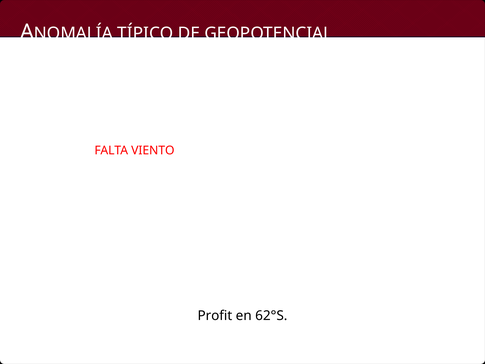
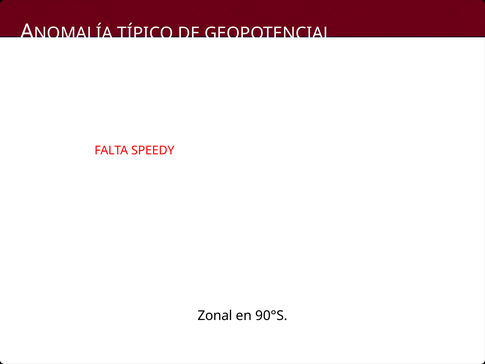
VIENTO: VIENTO -> SPEEDY (153, 150)
Profit: Profit -> Zonal (215, 316)
62°S: 62°S -> 90°S (271, 316)
